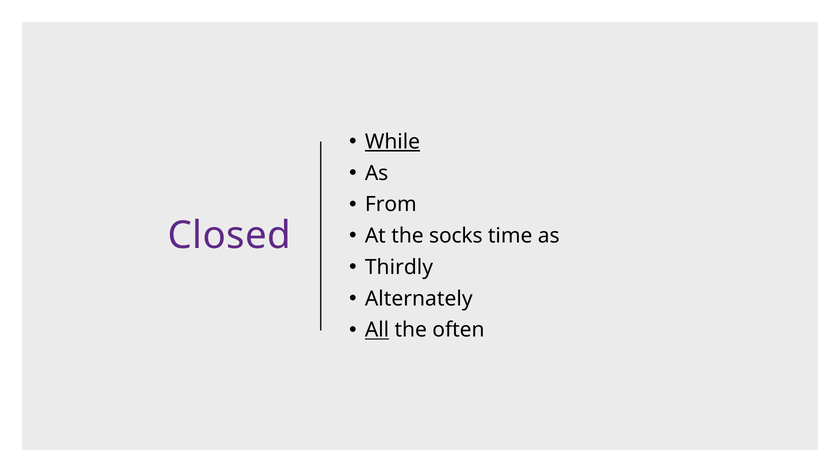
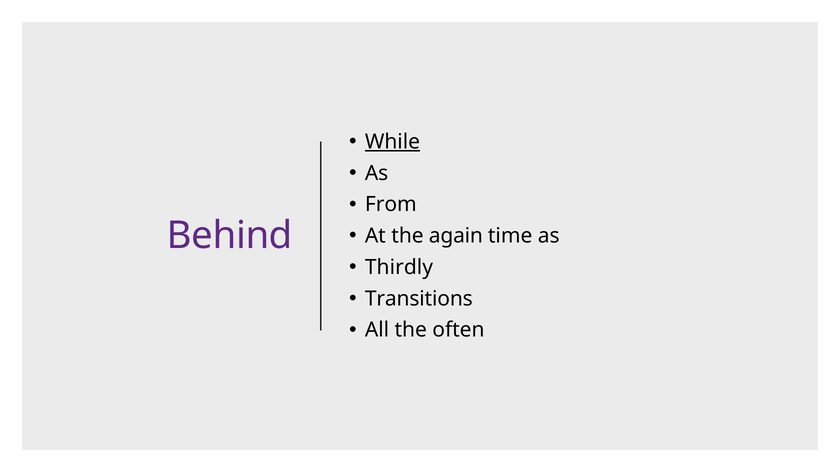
Closed: Closed -> Behind (230, 236)
socks: socks -> again (456, 236)
Alternately: Alternately -> Transitions (419, 299)
All underline: present -> none (377, 330)
